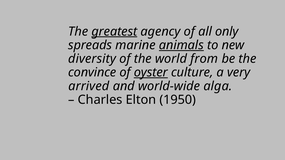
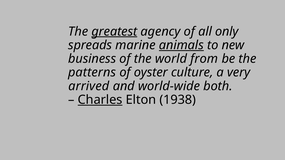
diversity: diversity -> business (92, 59)
convince: convince -> patterns (92, 73)
oyster underline: present -> none (151, 73)
alga: alga -> both (218, 86)
Charles underline: none -> present (100, 100)
1950: 1950 -> 1938 (178, 100)
